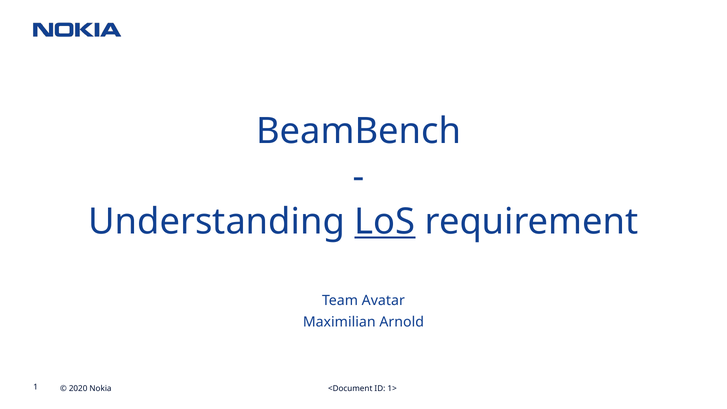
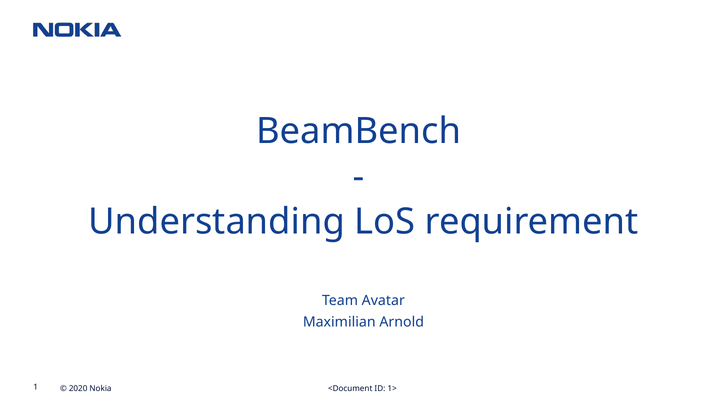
LoS underline: present -> none (385, 222)
